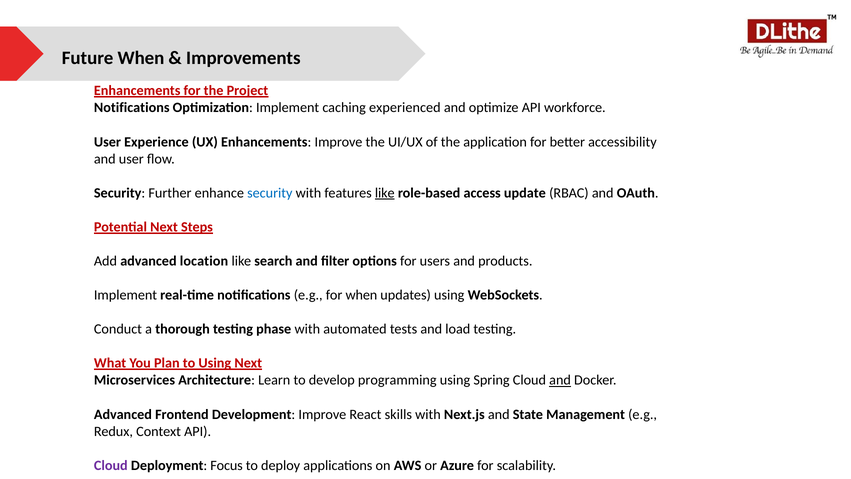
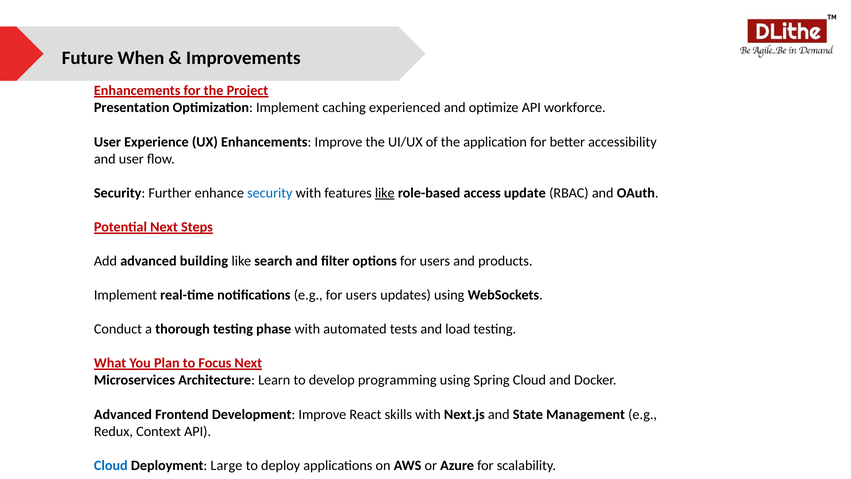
Notifications: Notifications -> Presentation (132, 108)
location: location -> building (204, 261)
e.g for when: when -> users (361, 295)
to Using: Using -> Focus (215, 363)
and underline: present -> none (560, 380)
Cloud colour: purple -> blue (111, 465)
Focus: Focus -> Large (226, 465)
